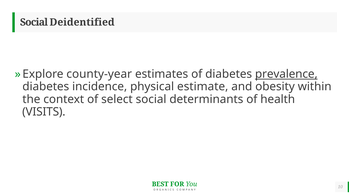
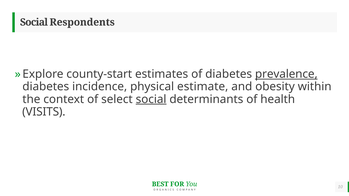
Deidentified: Deidentified -> Respondents (82, 22)
county-year: county-year -> county-start (99, 74)
social underline: none -> present (151, 99)
